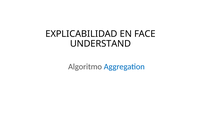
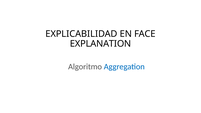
UNDERSTAND: UNDERSTAND -> EXPLANATION (101, 44)
